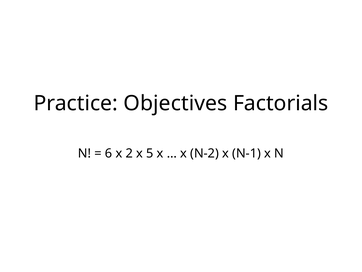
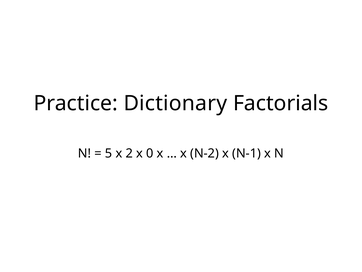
Objectives: Objectives -> Dictionary (175, 103)
6: 6 -> 5 (109, 153)
5: 5 -> 0 (150, 153)
